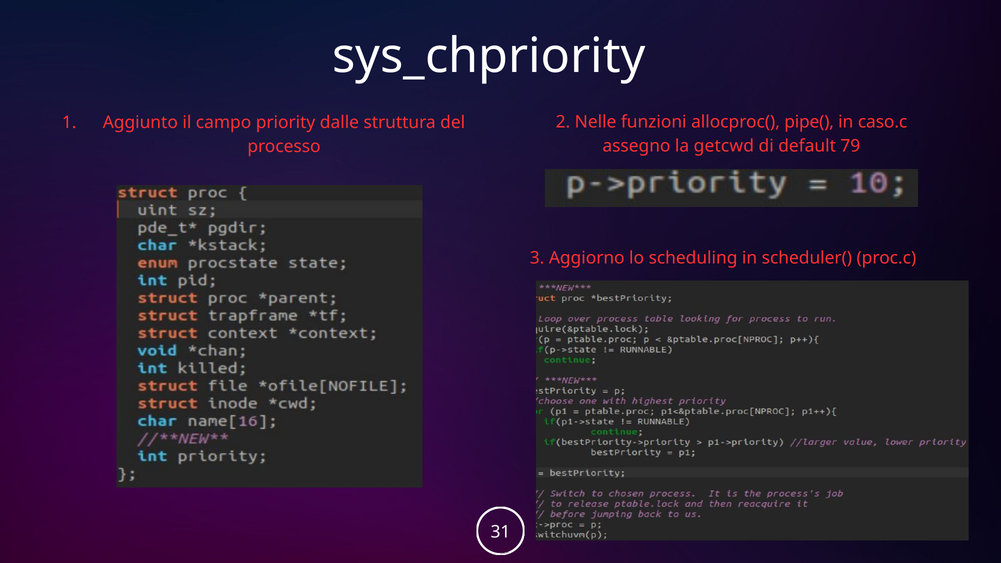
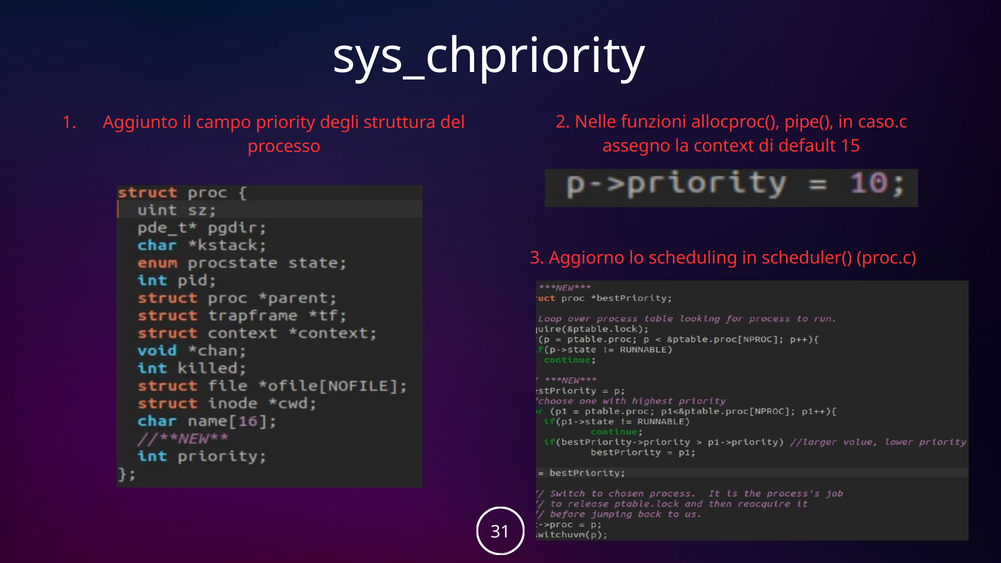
dalle: dalle -> degli (340, 123)
getcwd: getcwd -> context (724, 146)
79: 79 -> 15 (850, 146)
